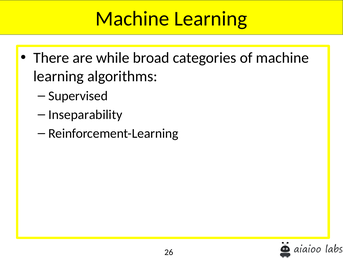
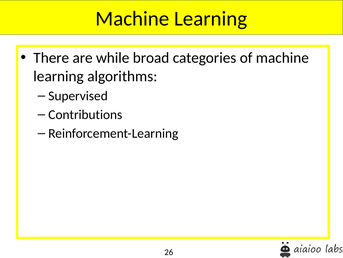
Inseparability: Inseparability -> Contributions (85, 114)
